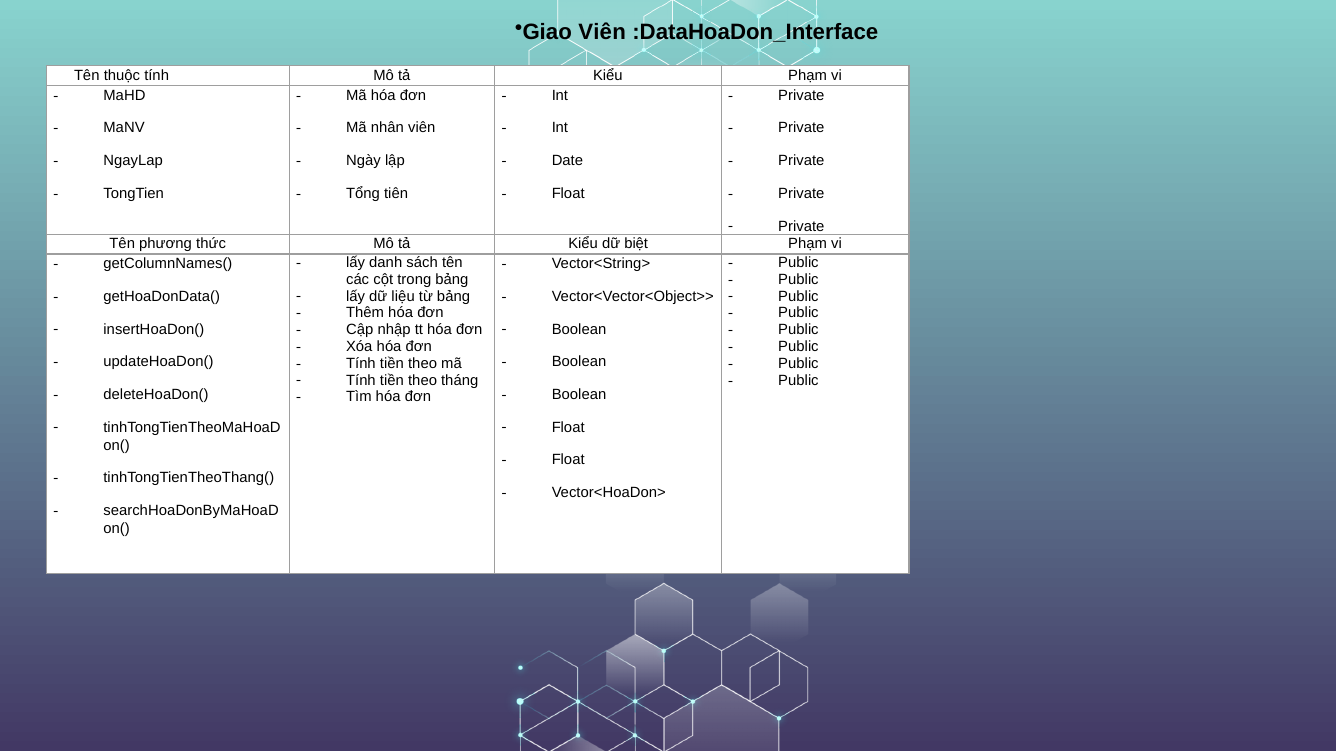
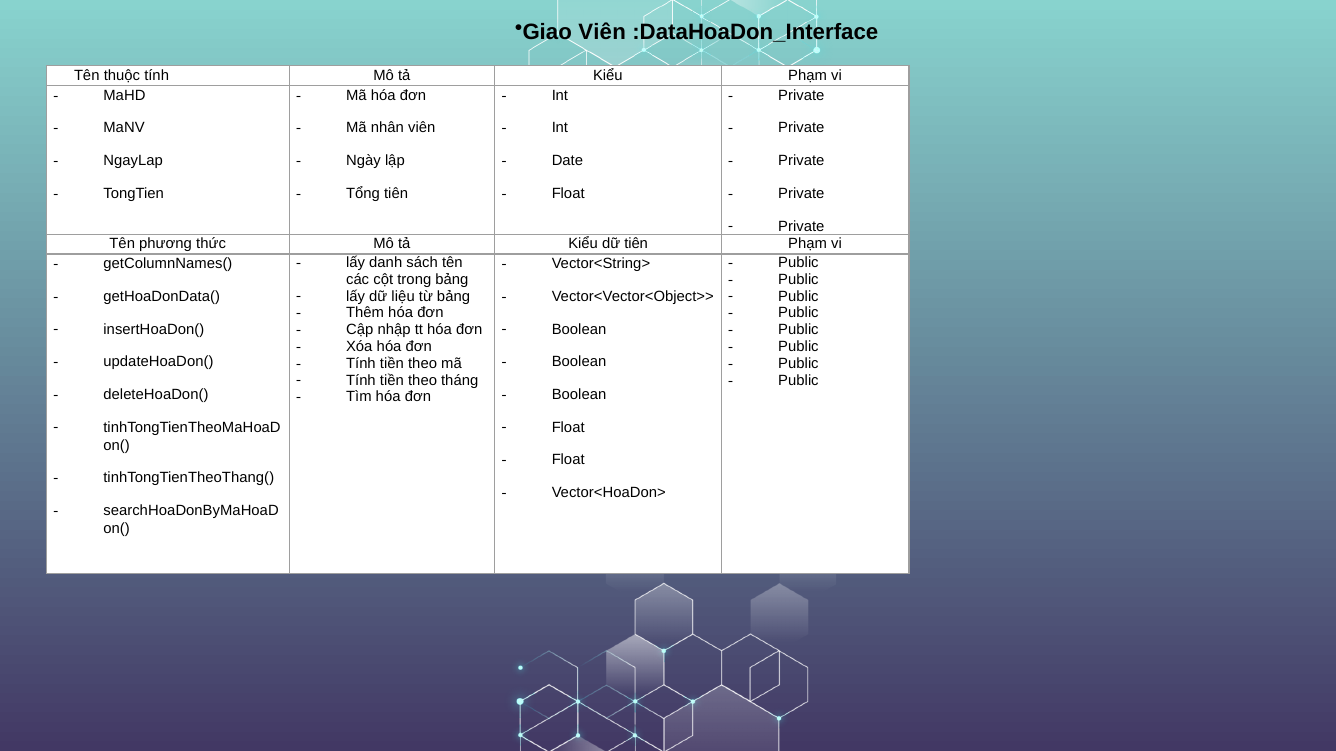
dữ biệt: biệt -> tiên (636, 244)
